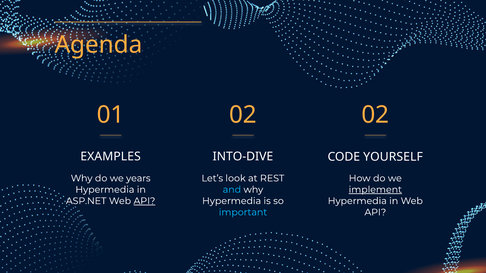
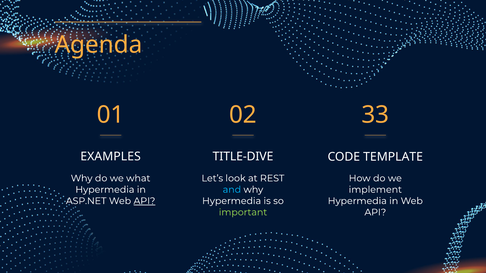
02 02: 02 -> 33 (375, 115)
INTO-DIVE: INTO-DIVE -> TITLE-DIVE (243, 157)
YOURSELF: YOURSELF -> TEMPLATE (393, 157)
years: years -> what (138, 179)
implement underline: present -> none (375, 190)
important colour: light blue -> light green (243, 213)
